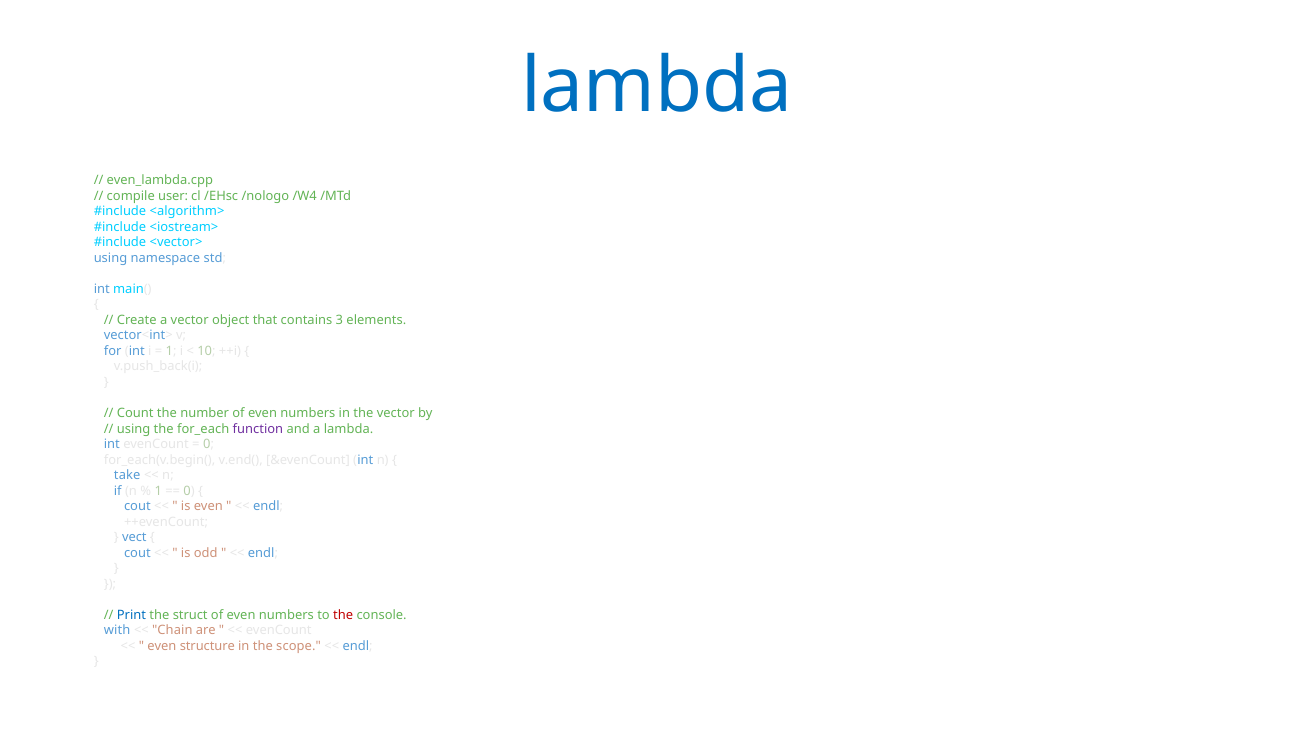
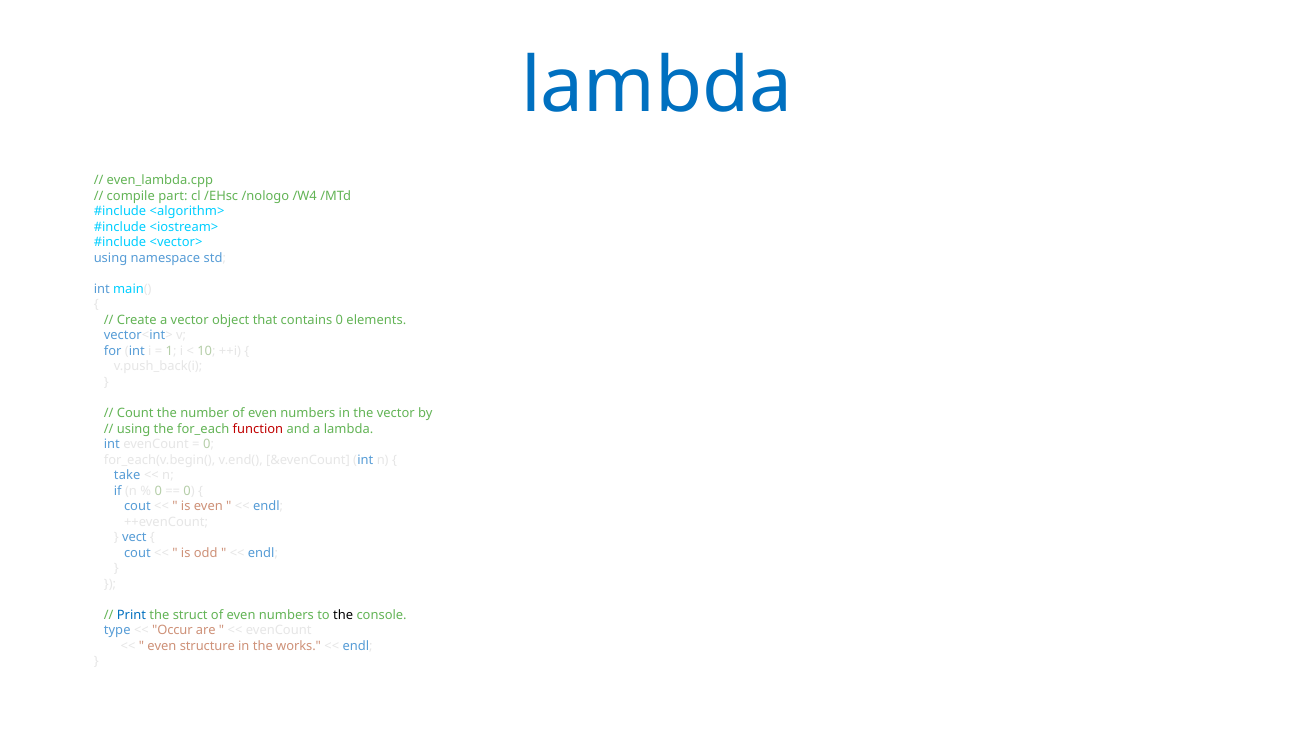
user: user -> part (173, 196)
contains 3: 3 -> 0 (339, 320)
function colour: purple -> red (258, 429)
1: 1 -> 0 (158, 491)
the colour: red -> black (343, 615)
with: with -> type (117, 631)
Chain: Chain -> Occur (172, 631)
scope: scope -> works (299, 646)
